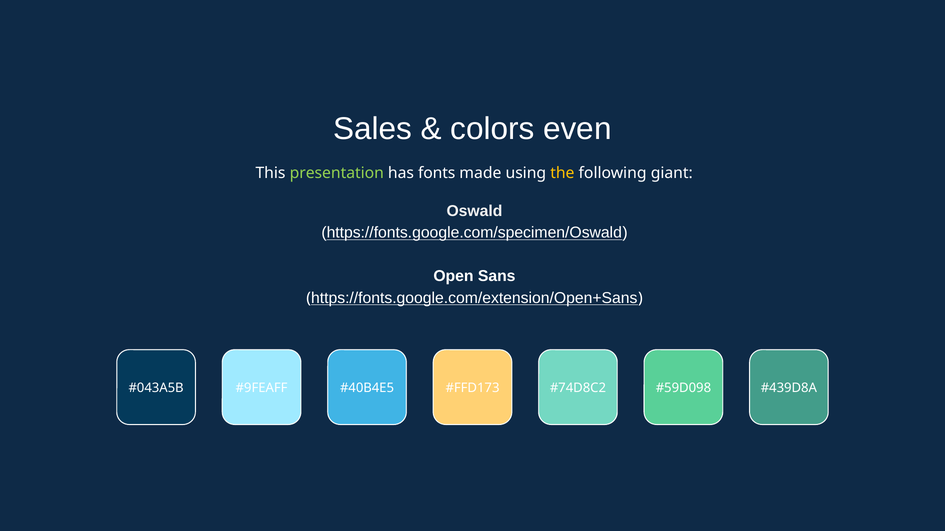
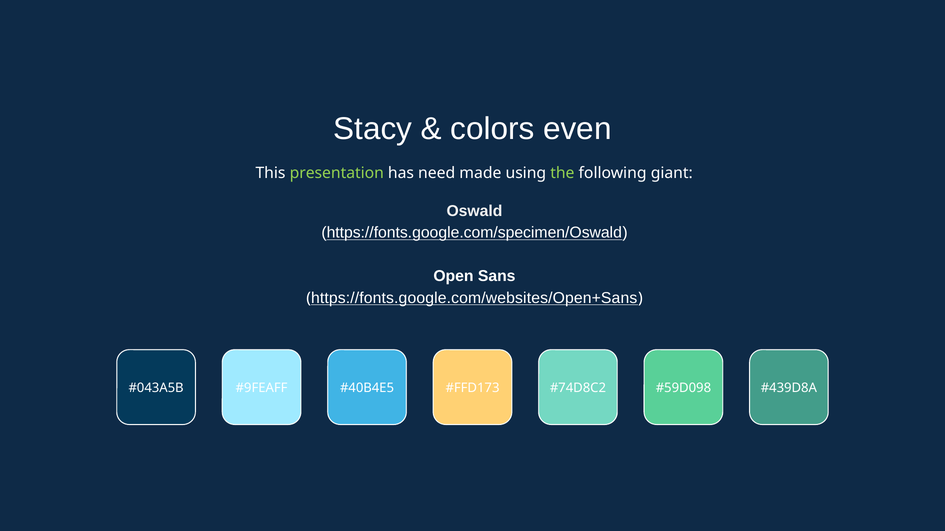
Sales: Sales -> Stacy (373, 129)
fonts: fonts -> need (437, 174)
the colour: yellow -> light green (562, 174)
https://fonts.google.com/extension/Open+Sans: https://fonts.google.com/extension/Open+Sans -> https://fonts.google.com/websites/Open+Sans (474, 298)
